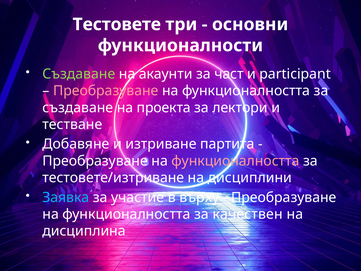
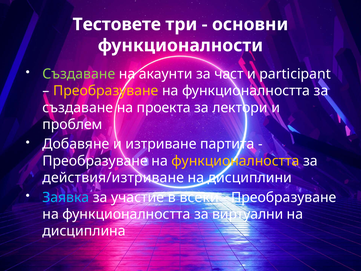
Преобразуване colour: pink -> yellow (106, 91)
тестване: тестване -> проблем (72, 124)
функционалността colour: pink -> yellow (235, 161)
тестовете/изтриване: тестовете/изтриване -> действия/изтриване (113, 178)
върху: върху -> всеки (199, 197)
качествен: качествен -> виртуални (248, 214)
